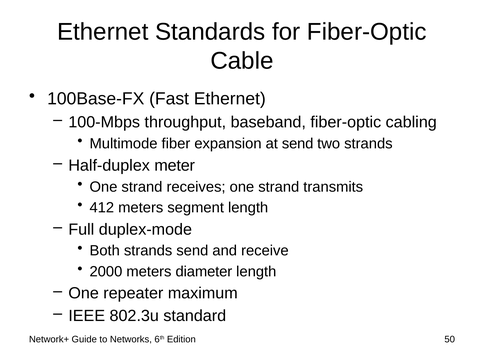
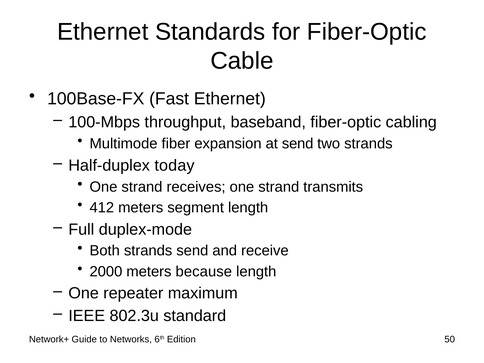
meter: meter -> today (174, 165)
diameter: diameter -> because (204, 271)
